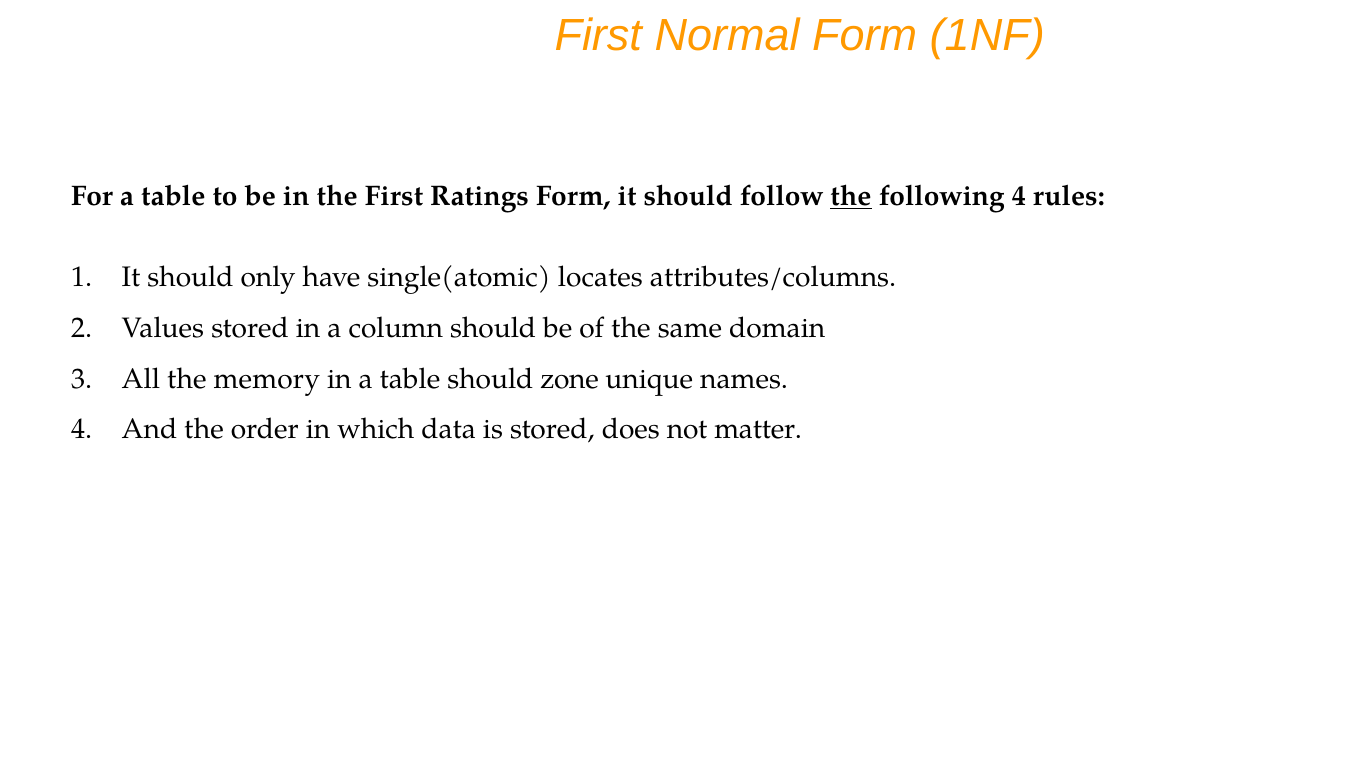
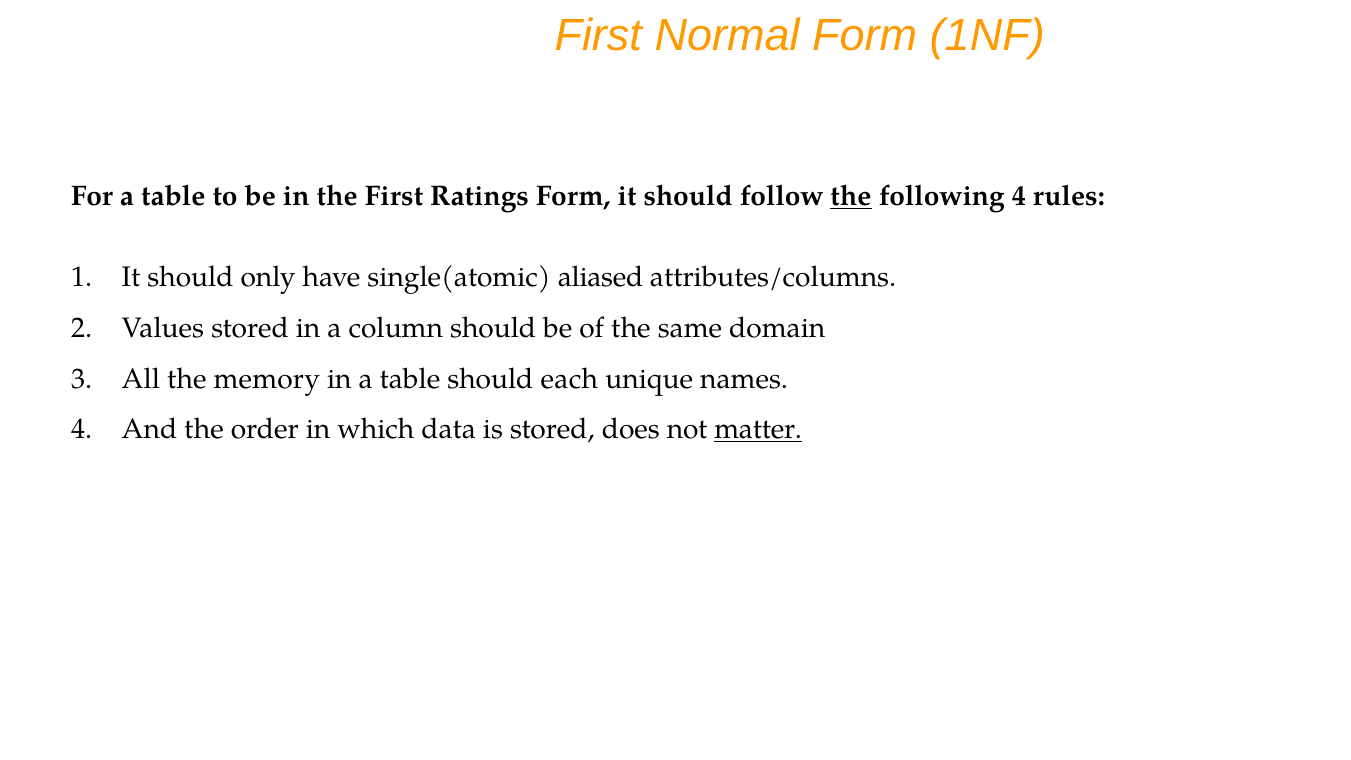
locates: locates -> aliased (601, 277)
zone: zone -> each (569, 379)
matter underline: none -> present (758, 429)
